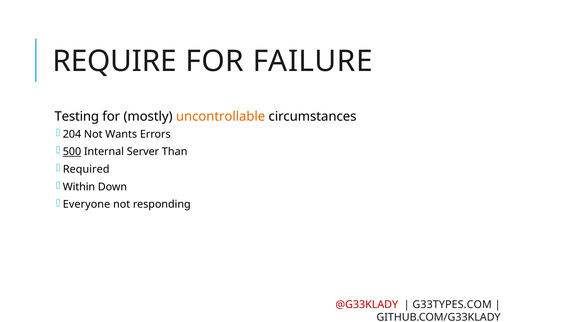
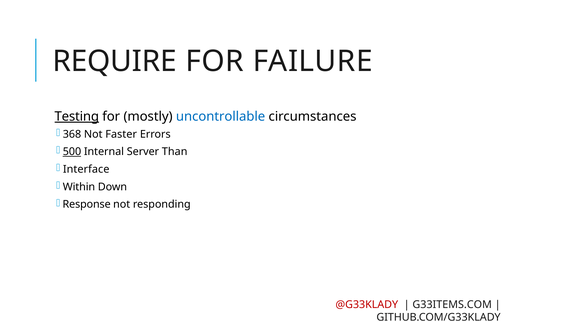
Testing underline: none -> present (77, 117)
uncontrollable colour: orange -> blue (221, 117)
204: 204 -> 368 (72, 134)
Wants: Wants -> Faster (121, 134)
Required: Required -> Interface (86, 169)
Everyone: Everyone -> Response (87, 205)
G33TYPES.COM: G33TYPES.COM -> G33ITEMS.COM (452, 305)
